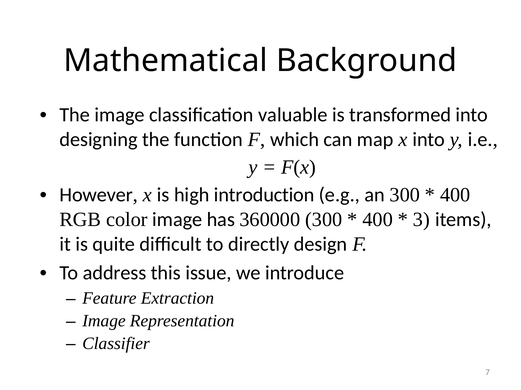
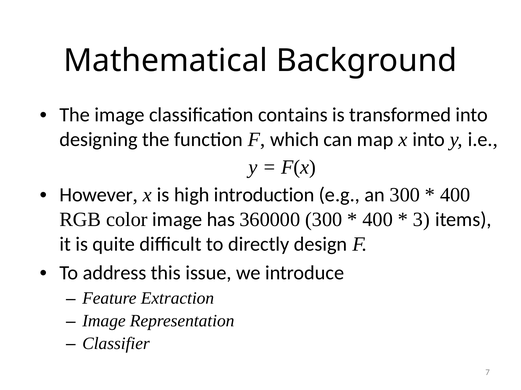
valuable: valuable -> contains (293, 115)
